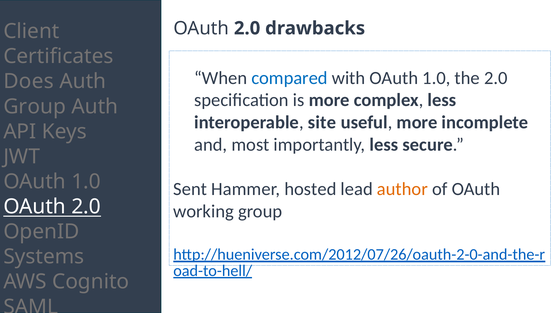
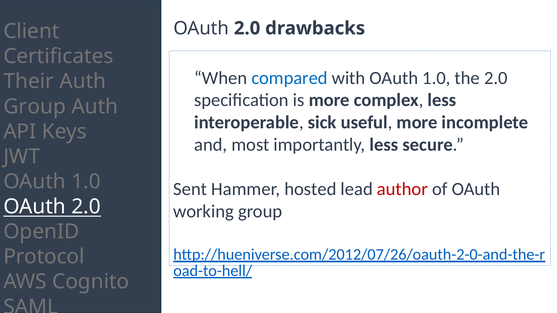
Does: Does -> Their (29, 82)
site: site -> sick (322, 123)
author colour: orange -> red (402, 189)
Systems: Systems -> Protocol (44, 257)
